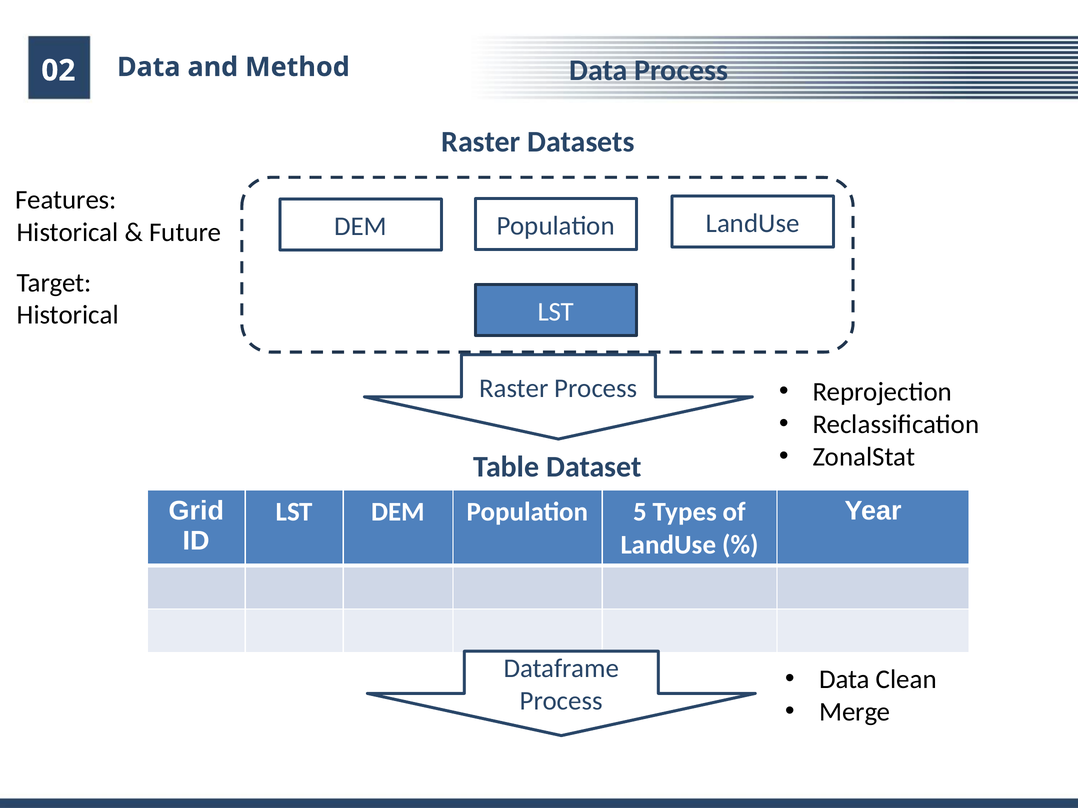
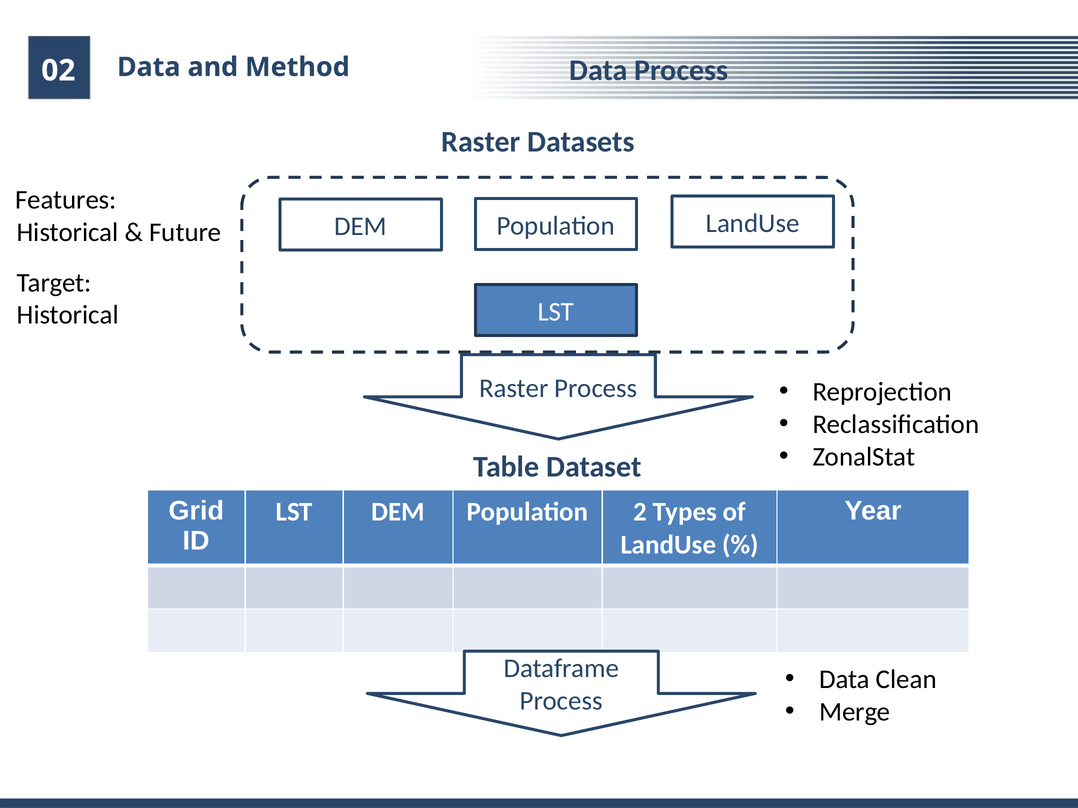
5: 5 -> 2 (640, 512)
